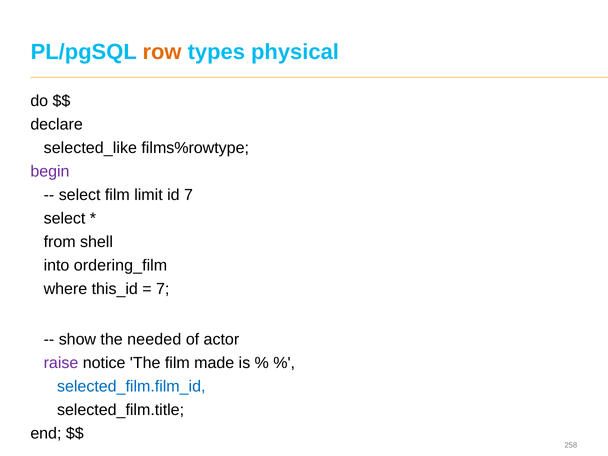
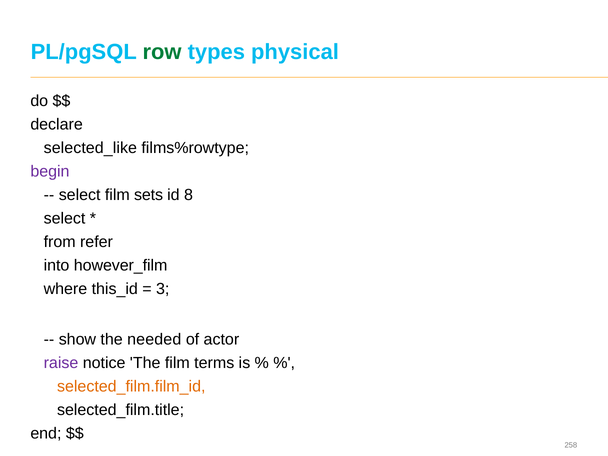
row colour: orange -> green (162, 52)
limit: limit -> sets (149, 195)
id 7: 7 -> 8 (189, 195)
shell: shell -> refer (96, 242)
ordering_film: ordering_film -> however_film (121, 265)
7: 7 -> 3 (163, 289)
made: made -> terms (214, 363)
selected_film.film_id colour: blue -> orange (131, 387)
